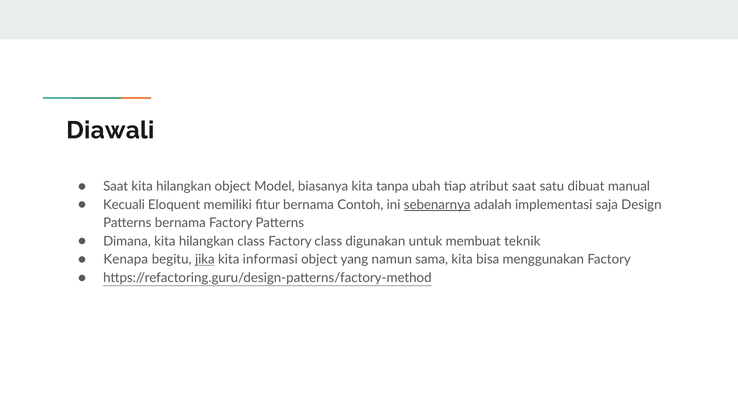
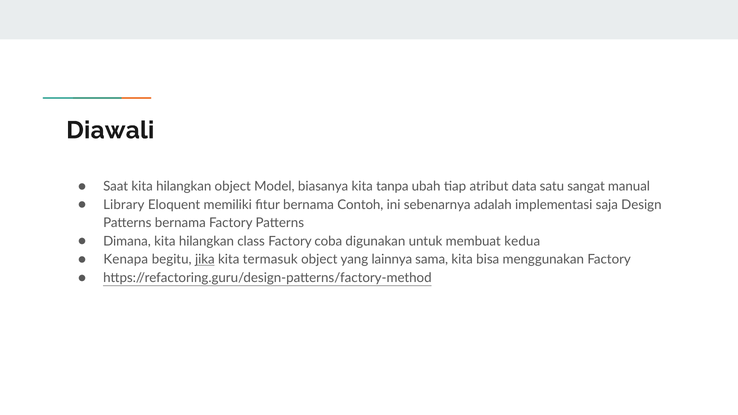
atribut saat: saat -> data (524, 186)
dibuat: dibuat -> sangat (586, 186)
Kecuali: Kecuali -> Library (124, 205)
sebenarnya underline: present -> none (437, 205)
Factory class: class -> coba (328, 241)
teknik: teknik -> kedua (522, 241)
informasi: informasi -> termasuk (270, 260)
namun: namun -> lainnya (392, 260)
